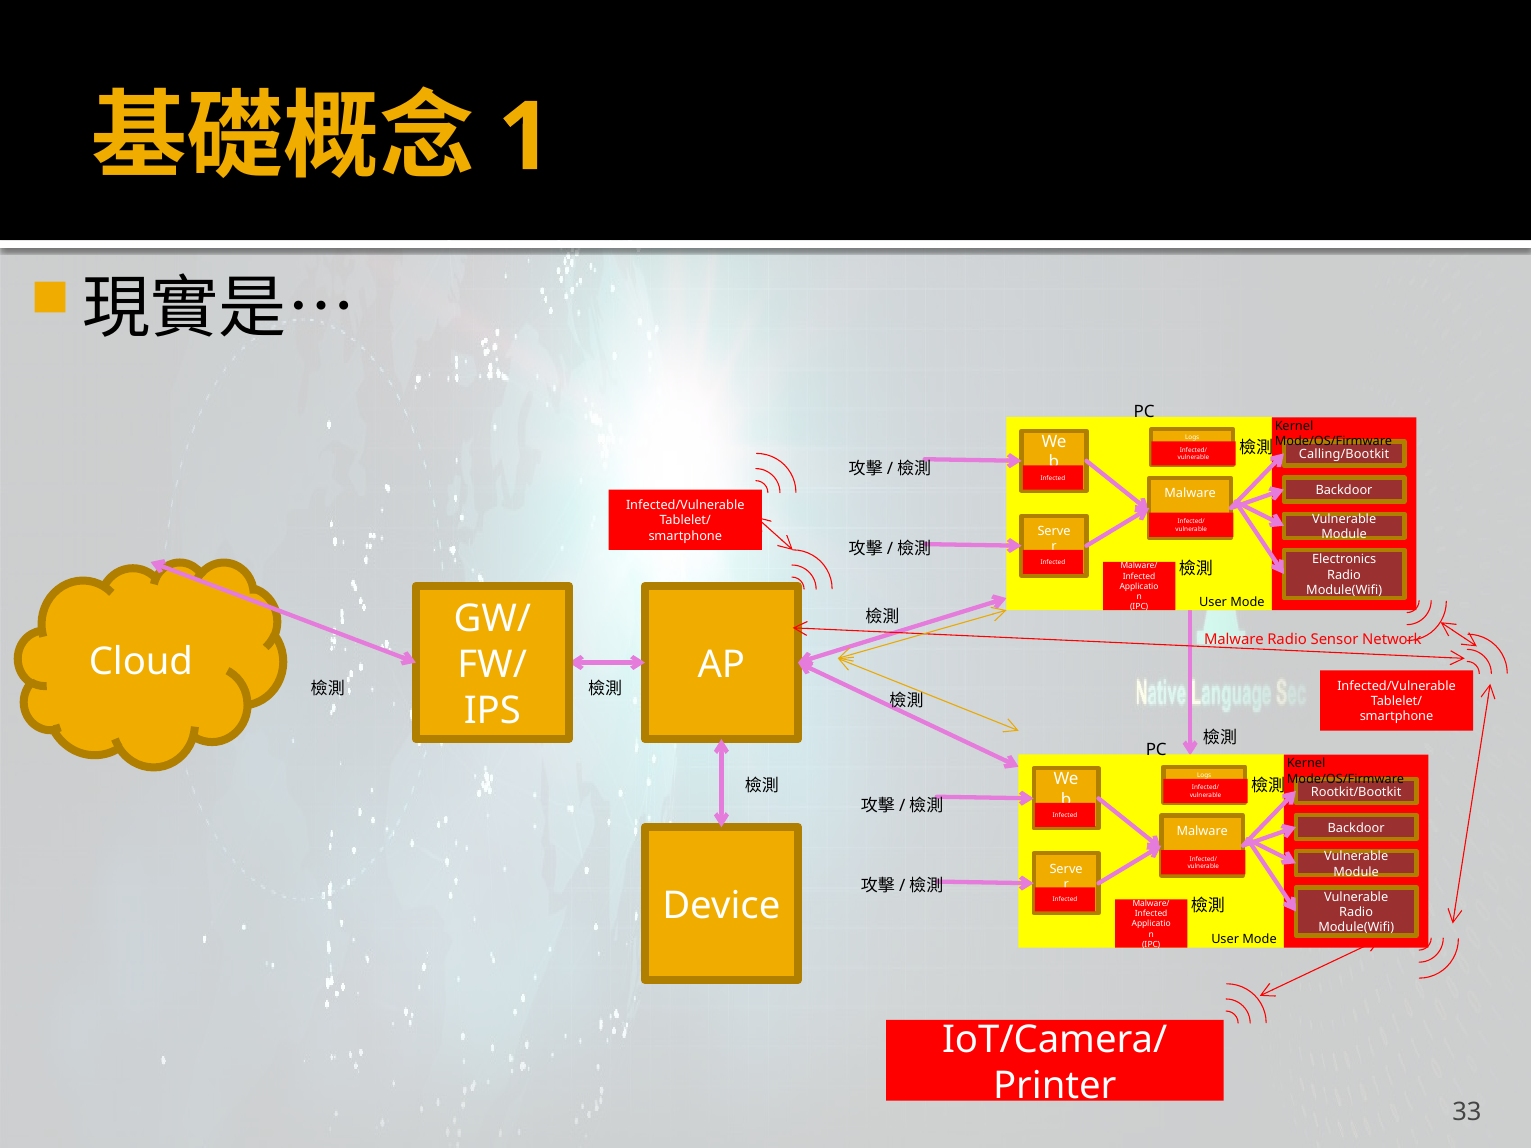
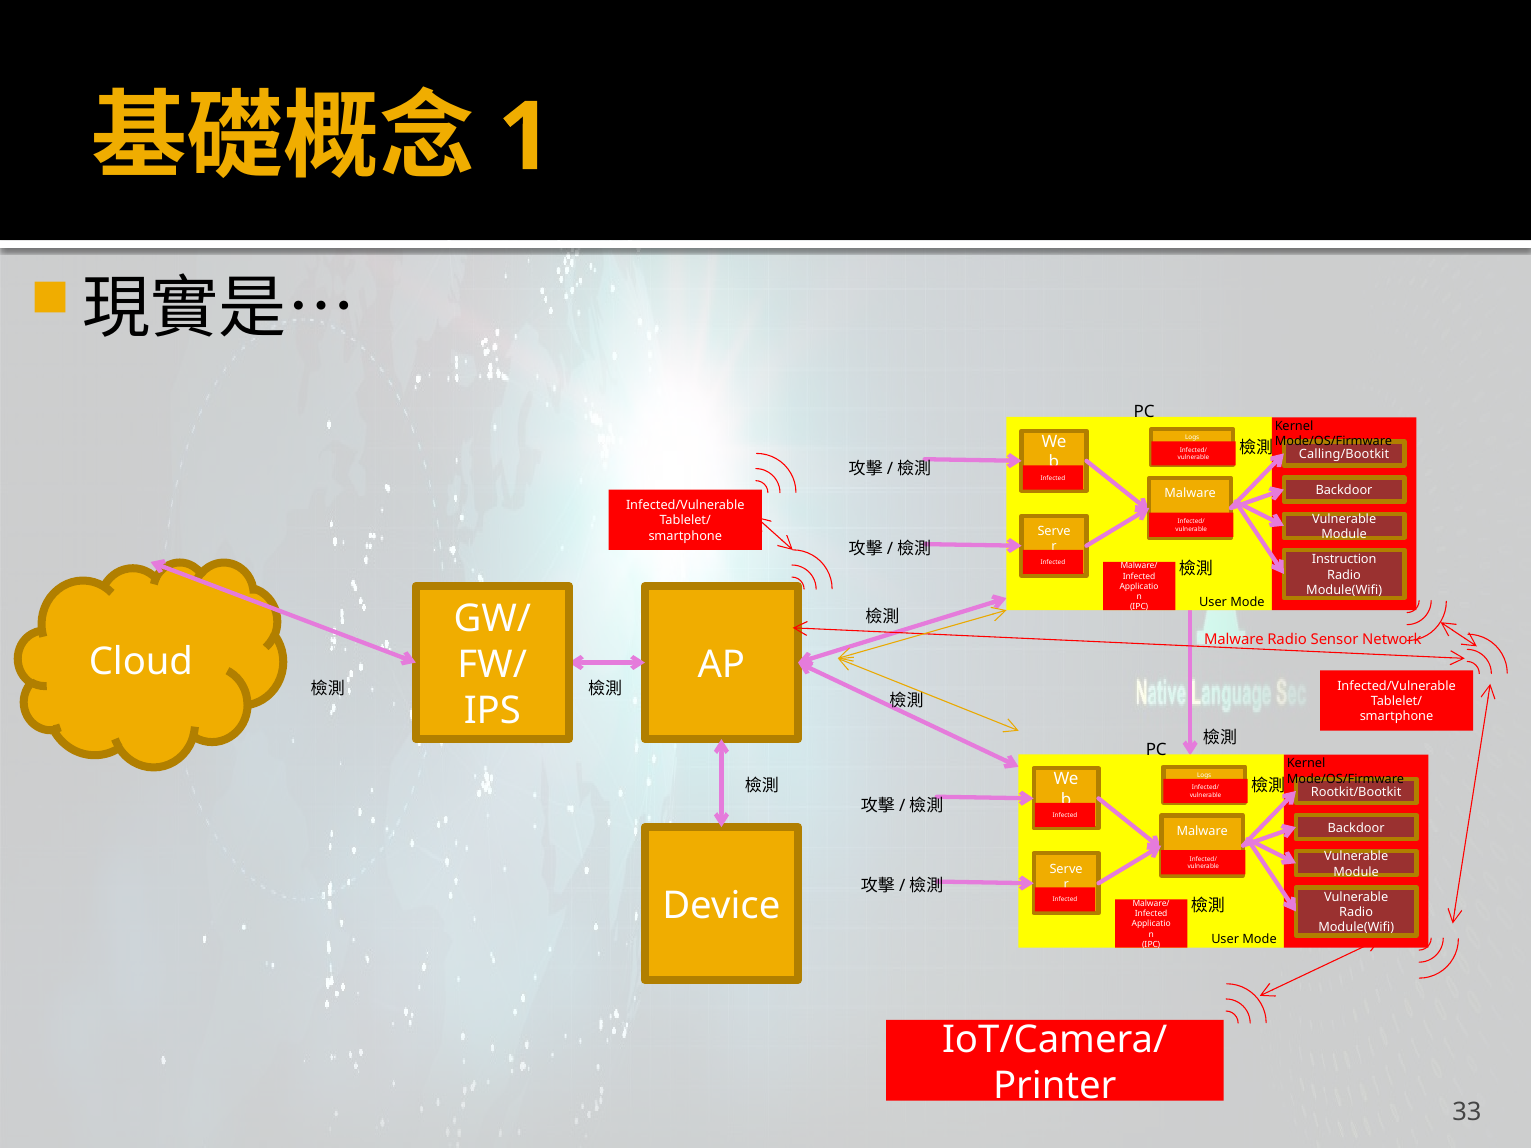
Electronics: Electronics -> Instruction (1344, 560)
